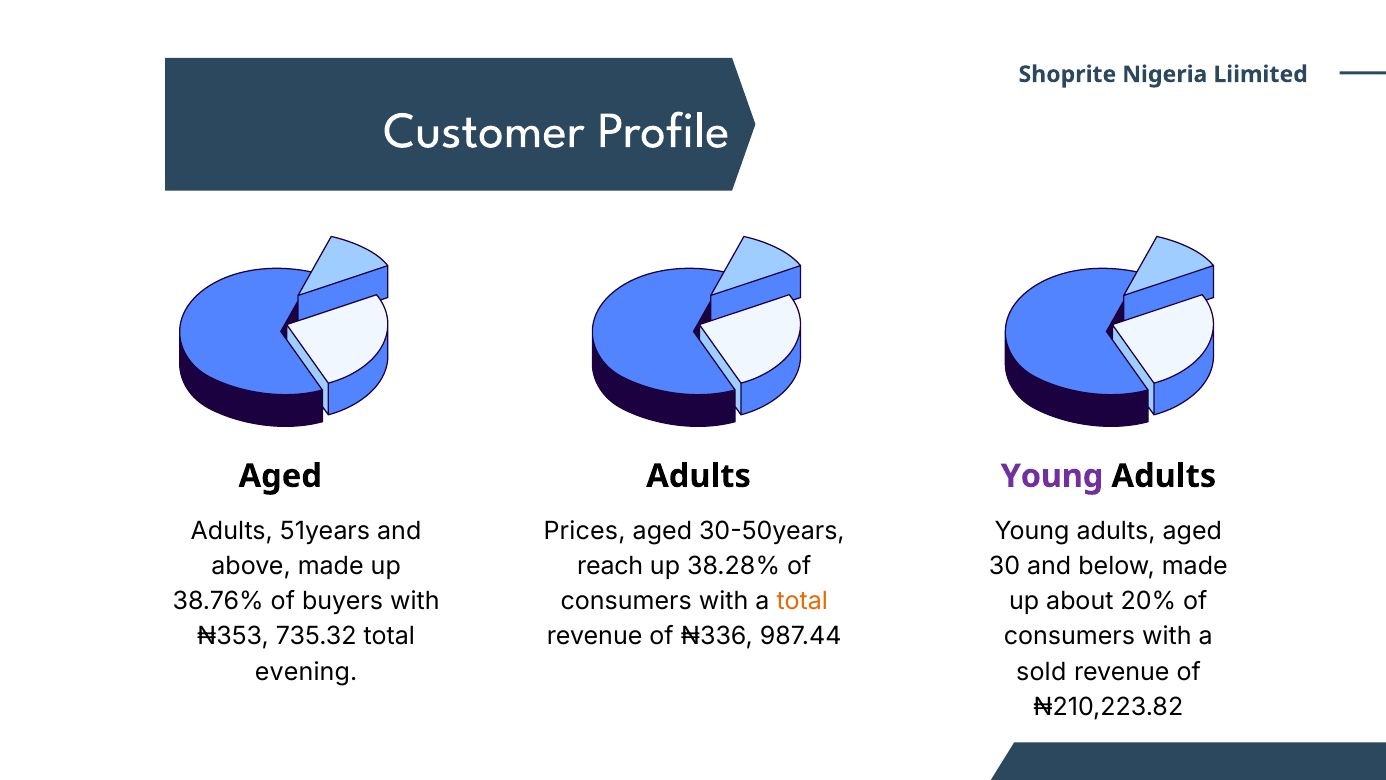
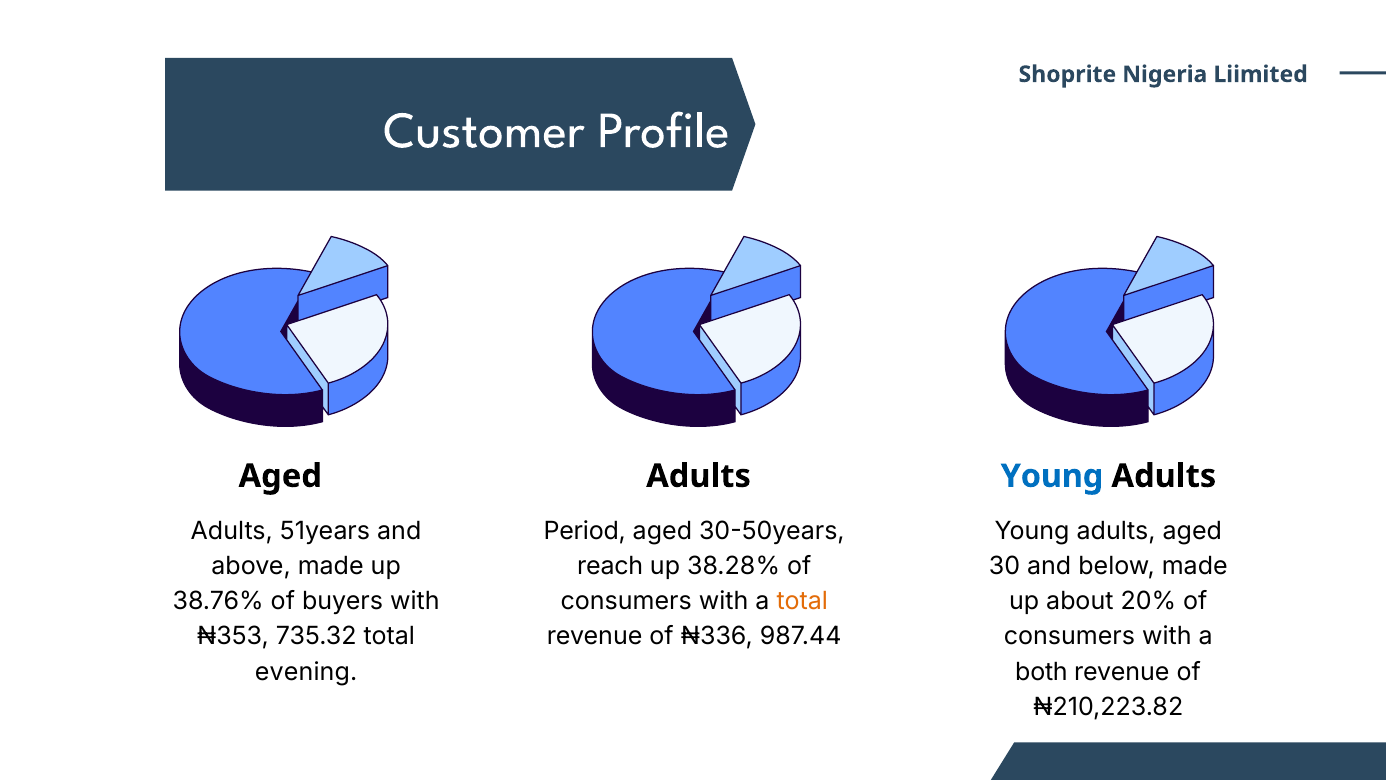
Young colour: purple -> blue (1052, 476)
Prices: Prices -> Period (585, 531)
sold: sold -> both (1041, 671)
